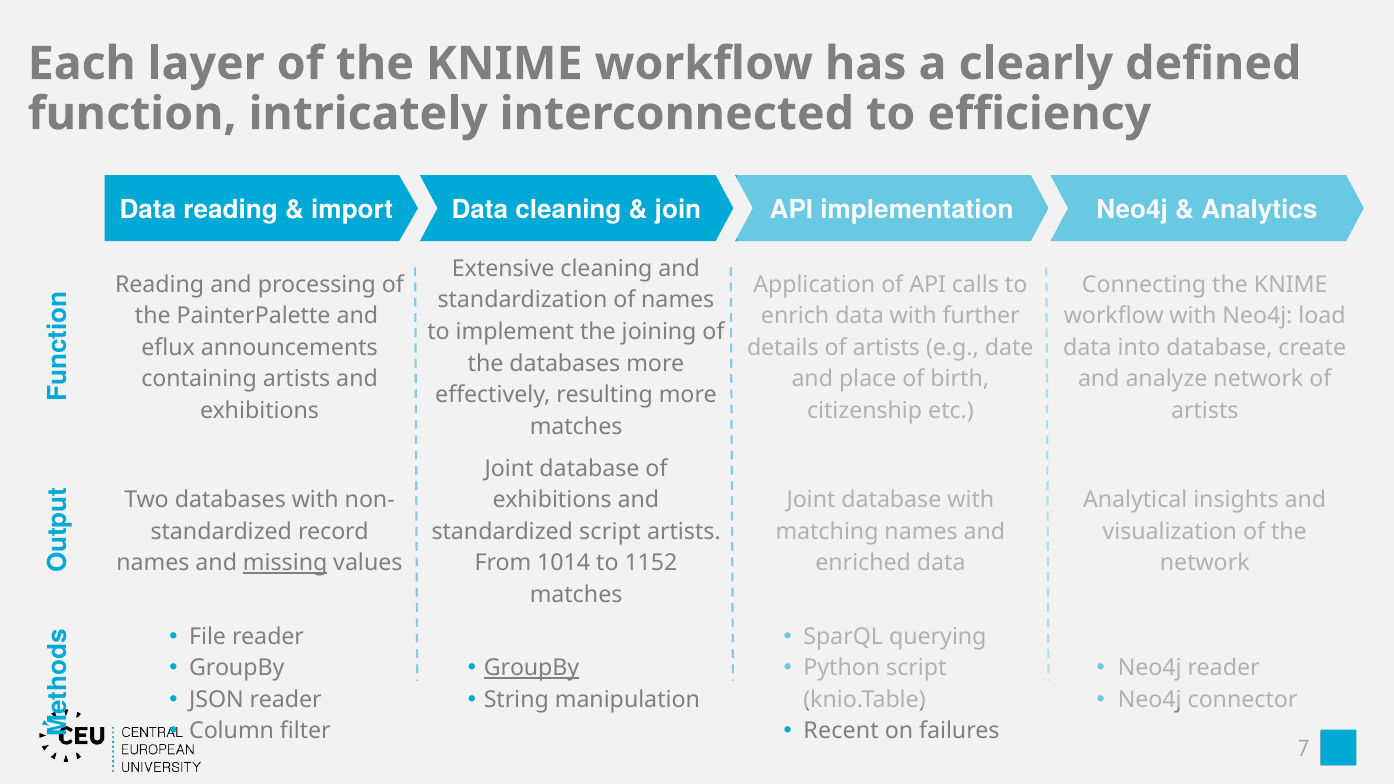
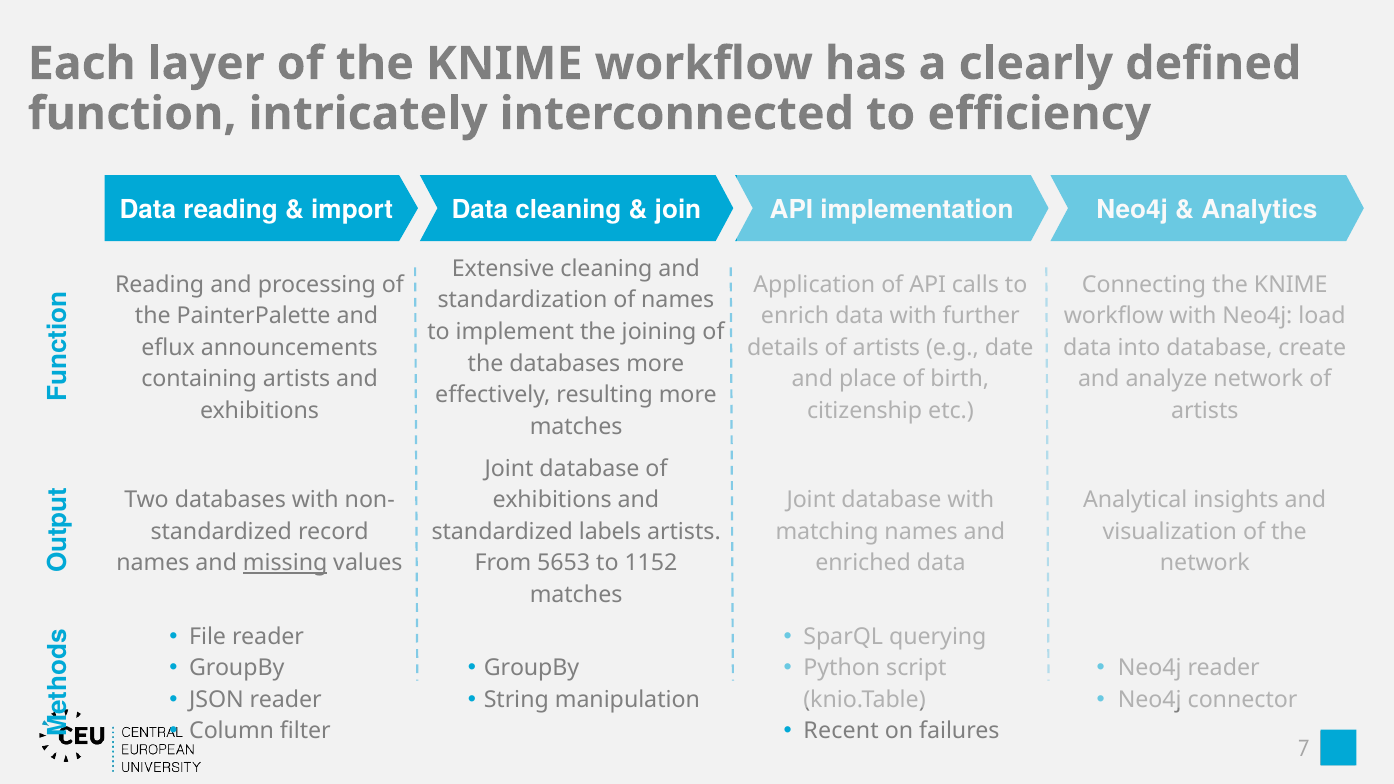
standardized script: script -> labels (610, 532)
1014: 1014 -> 5653 (564, 563)
GroupBy underline: present -> none (531, 668)
